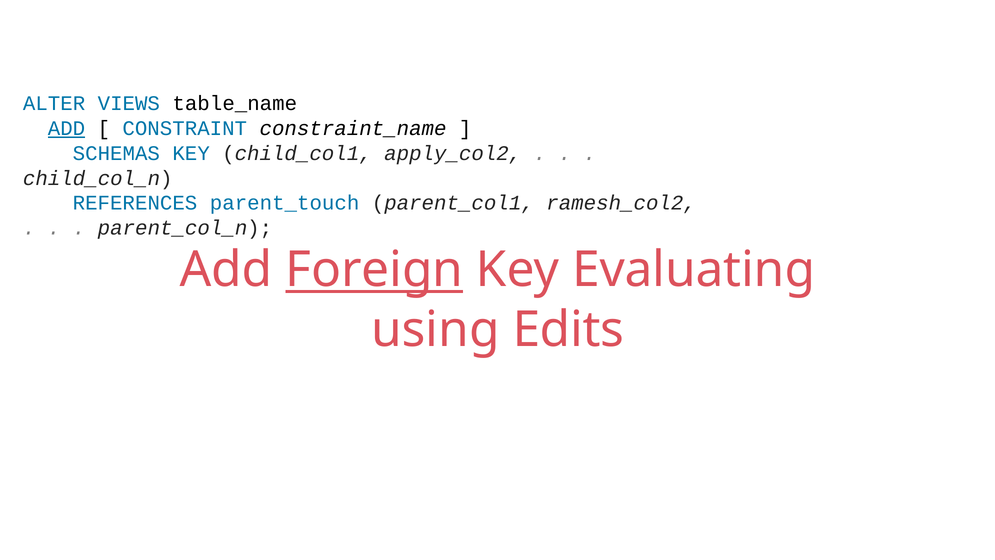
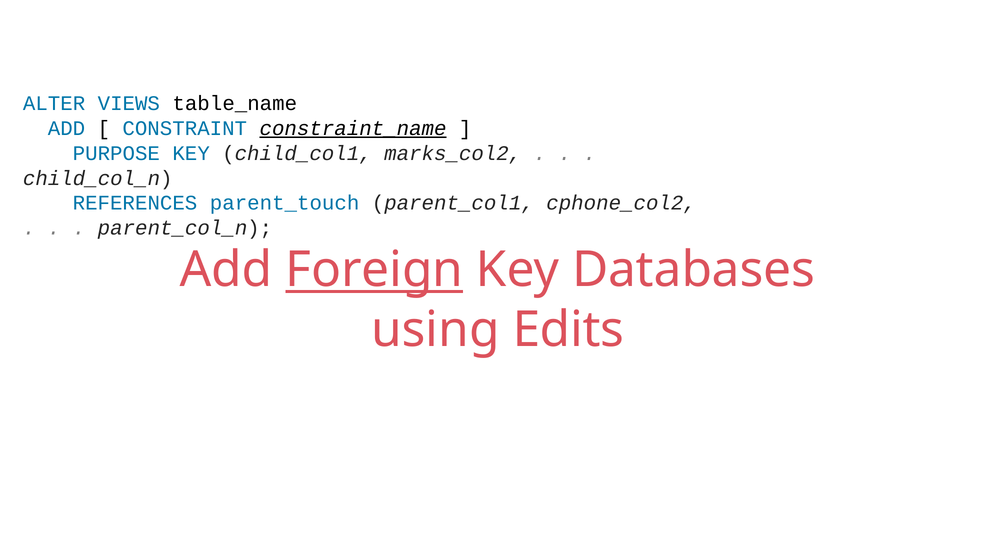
ADD underline: present -> none (67, 128)
constraint_name underline: none -> present (353, 128)
SCHEMAS: SCHEMAS -> PURPOSE (116, 153)
apply_col2: apply_col2 -> marks_col2 (453, 153)
ramesh_col2: ramesh_col2 -> cphone_col2 (621, 203)
Evaluating: Evaluating -> Databases (694, 270)
